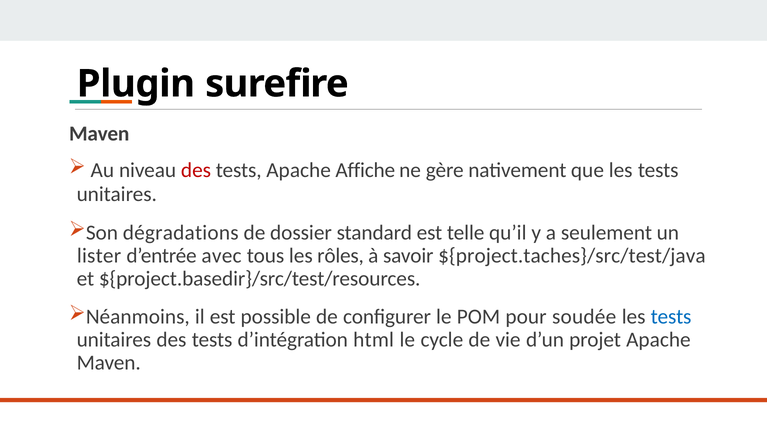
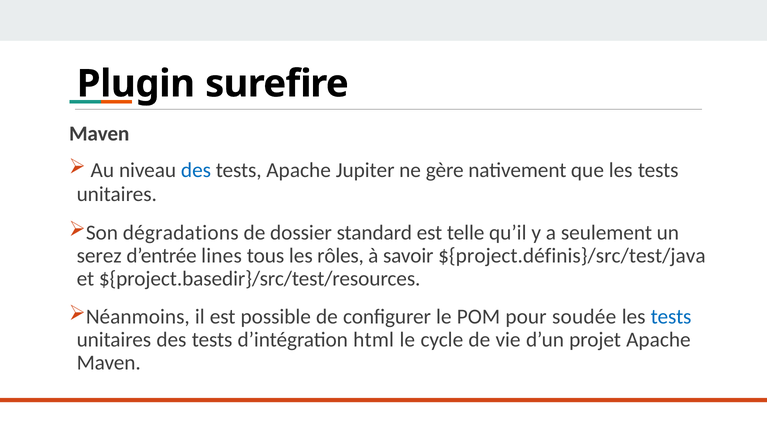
des colour: red -> blue (196, 170)
Affiche: Affiche -> Jupiter (365, 170)
lister: lister -> serez (99, 256)
avec: avec -> lines (222, 256)
${project.taches}/src/test/java: ${project.taches}/src/test/java -> ${project.définis}/src/test/java (572, 256)
